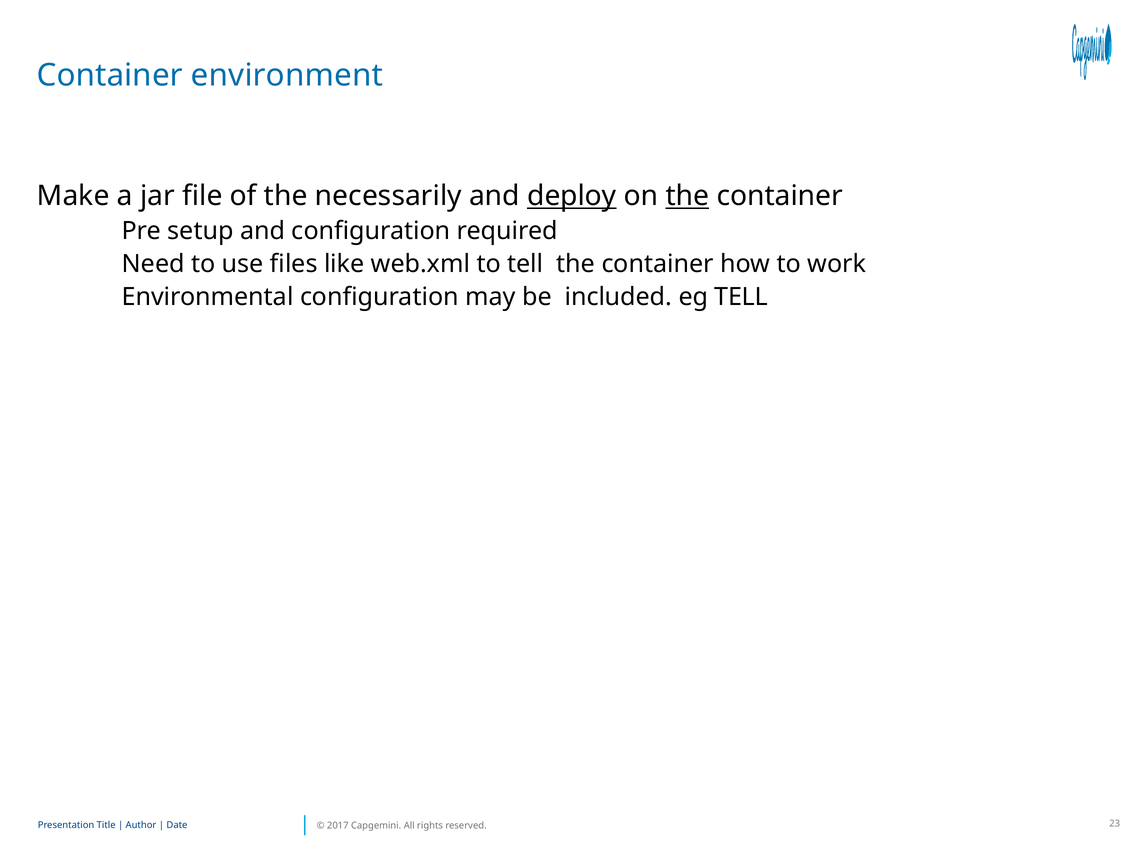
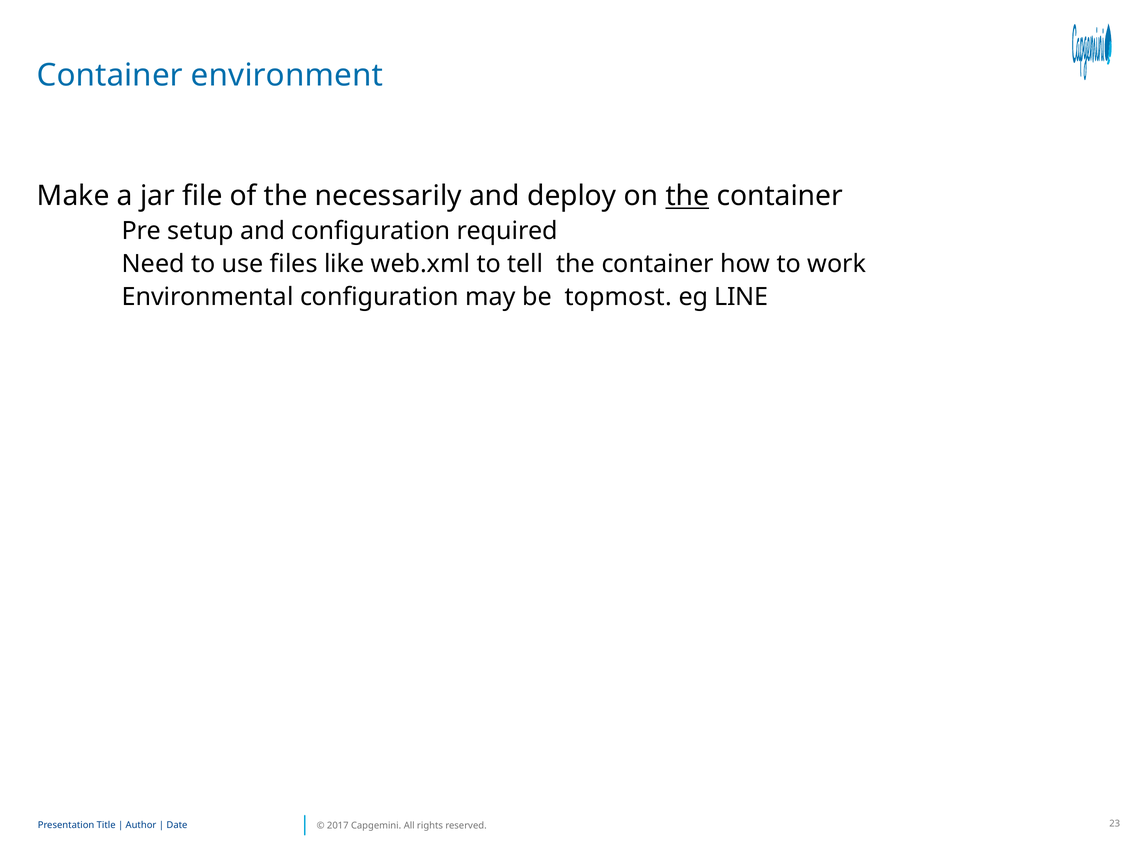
deploy underline: present -> none (572, 196)
included: included -> topmost (618, 297)
eg TELL: TELL -> LINE (741, 297)
